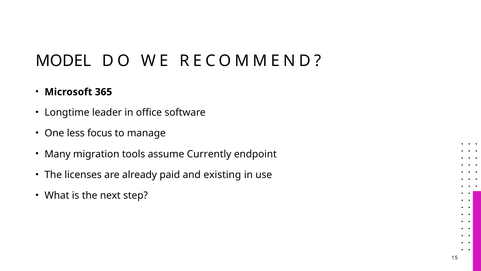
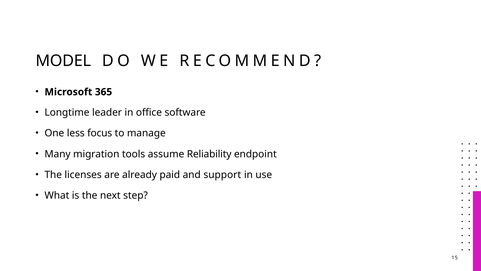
Currently: Currently -> Reliability (209, 154)
existing: existing -> support (222, 174)
